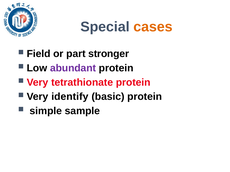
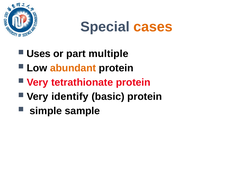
Field: Field -> Uses (39, 54)
stronger: stronger -> multiple (109, 54)
abundant colour: purple -> orange (73, 68)
